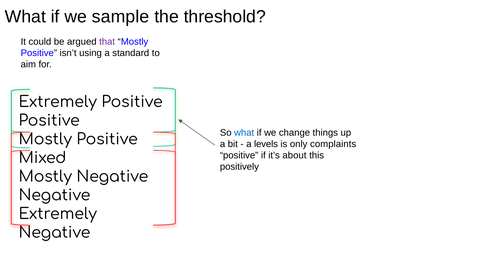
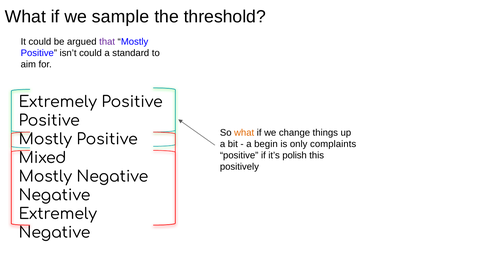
isn’t using: using -> could (90, 53)
what colour: blue -> orange (244, 133)
levels: levels -> begin (266, 144)
about: about -> polish (295, 155)
